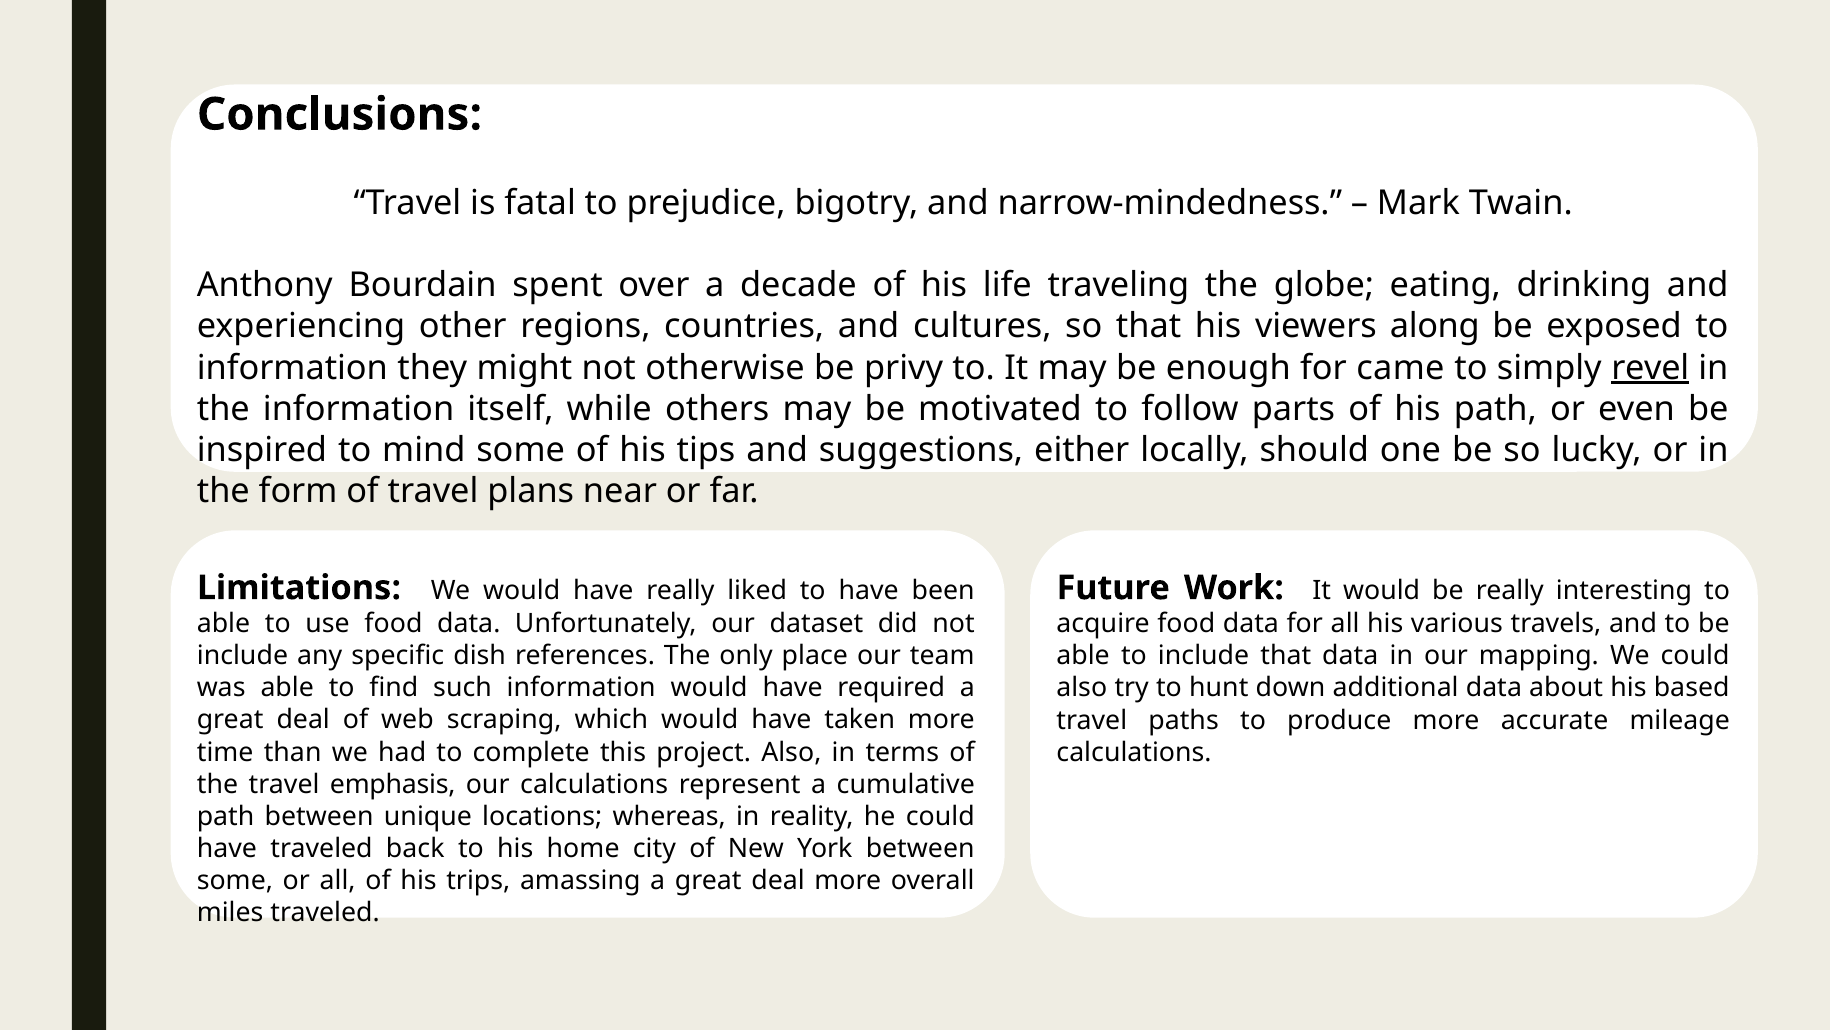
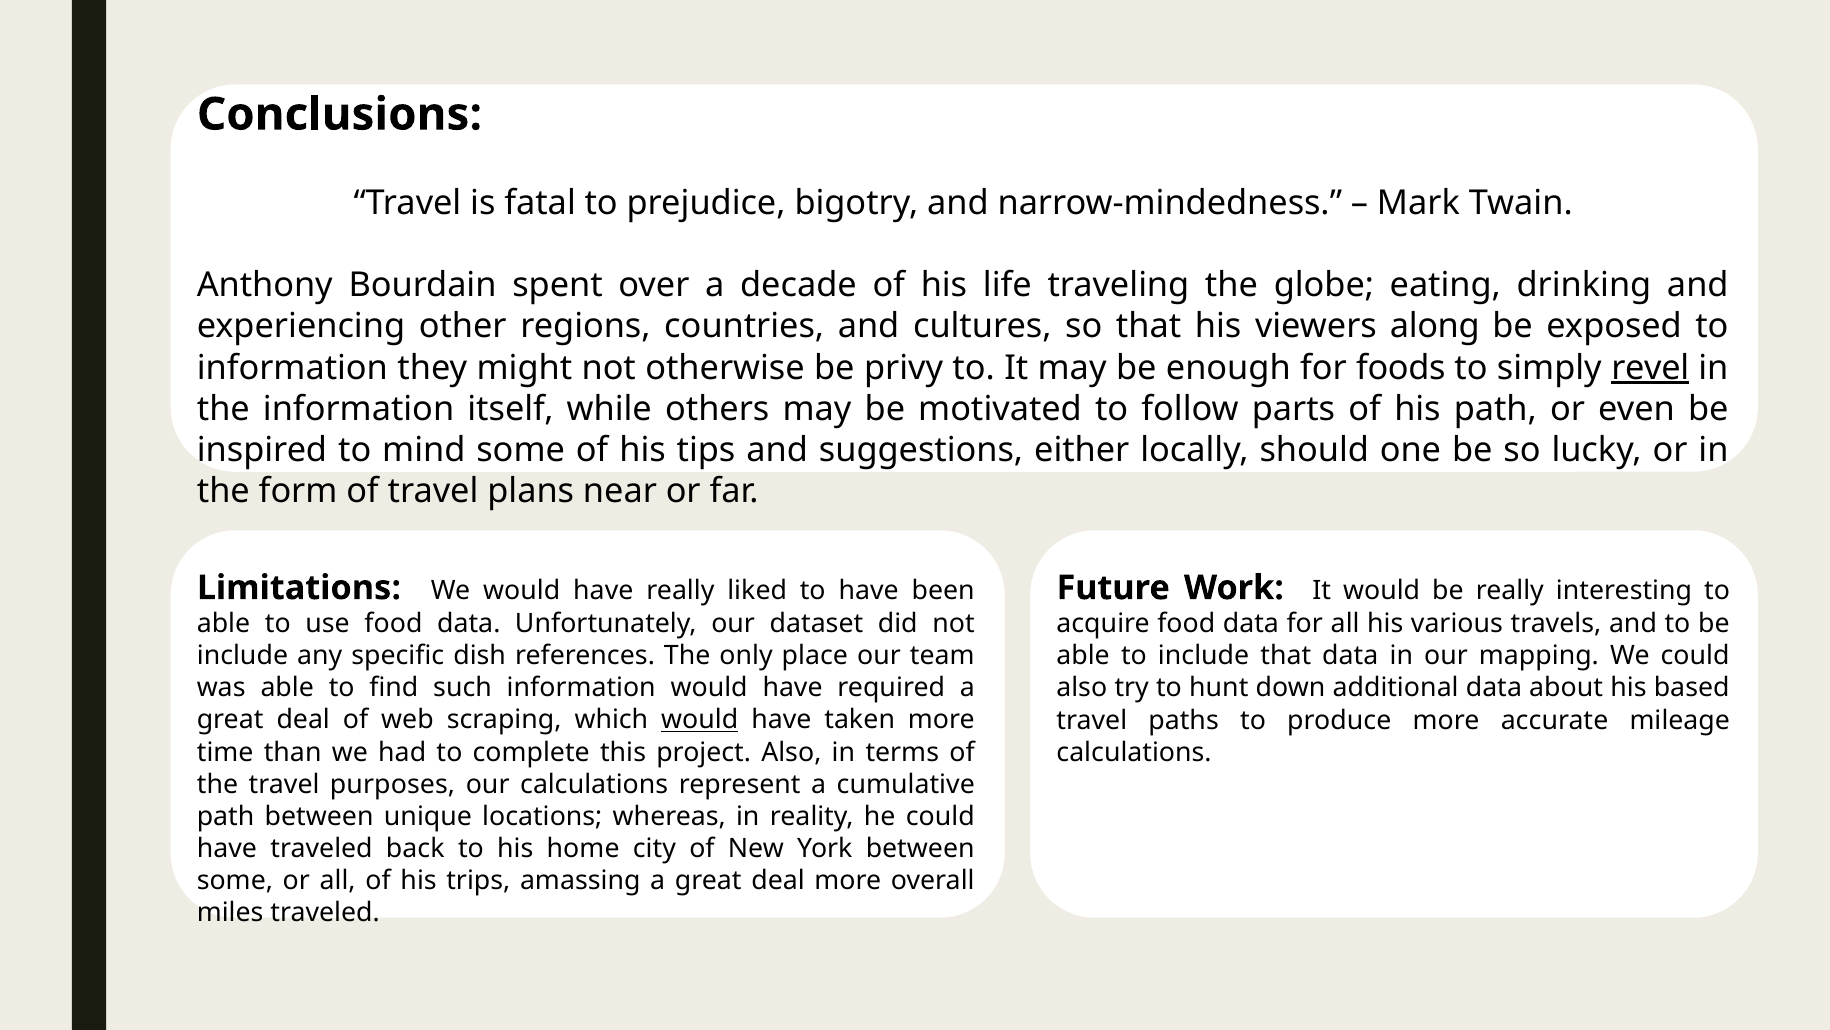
came: came -> foods (1401, 368)
would underline: none -> present (700, 720)
emphasis: emphasis -> purposes (393, 784)
